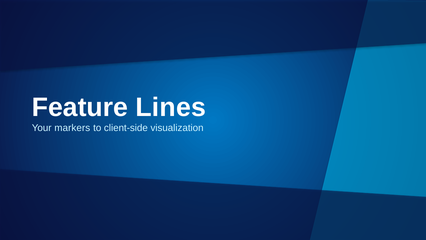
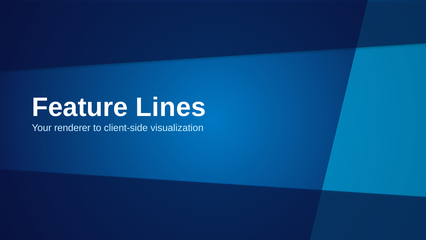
markers: markers -> renderer (72, 128)
